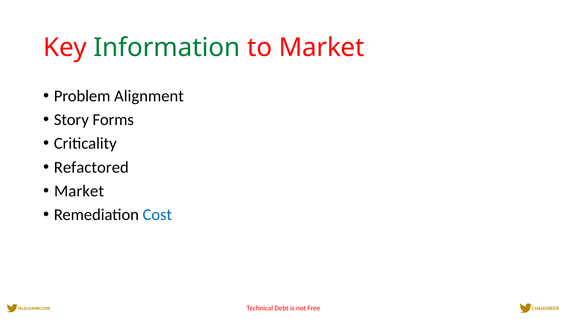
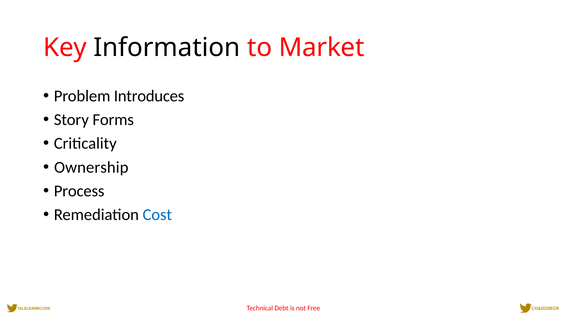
Information colour: green -> black (167, 48)
Alignment: Alignment -> Introduces (149, 96)
Refactored: Refactored -> Ownership (91, 167)
Market: Market -> Process (79, 191)
